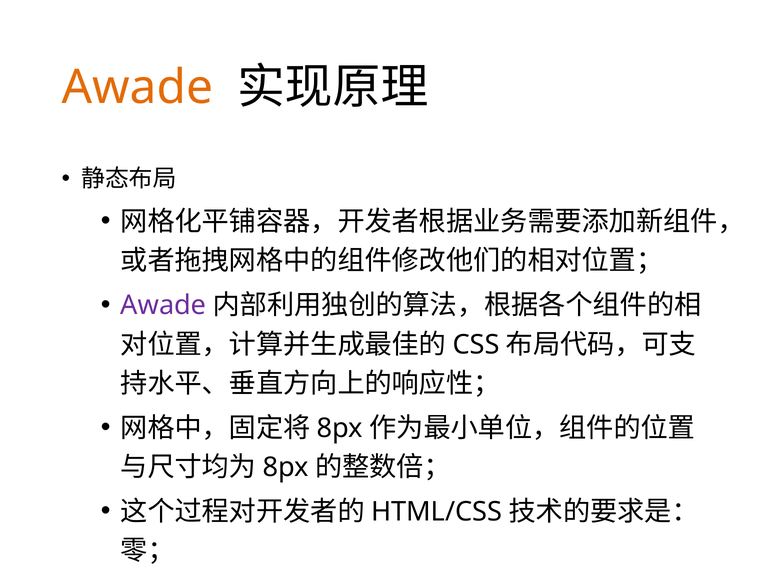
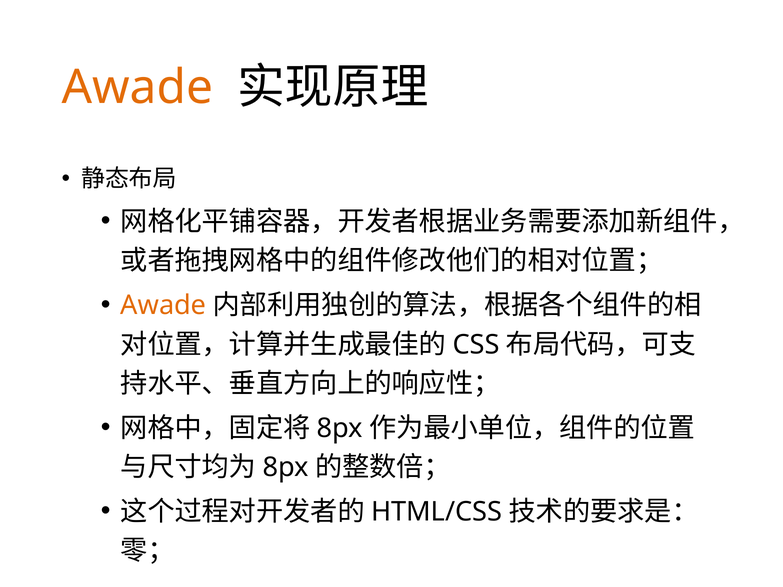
Awade colour: purple -> orange (163, 306)
